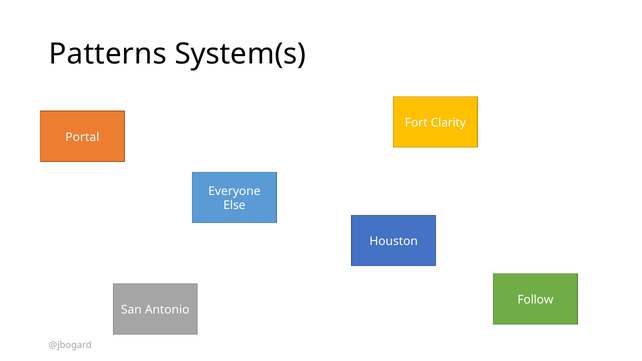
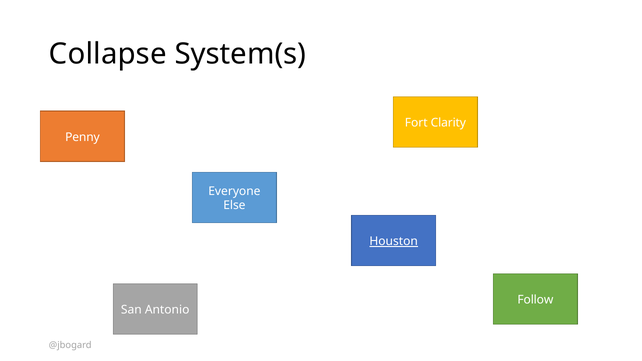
Patterns: Patterns -> Collapse (108, 54)
Portal: Portal -> Penny (82, 137)
Houston underline: none -> present (394, 241)
